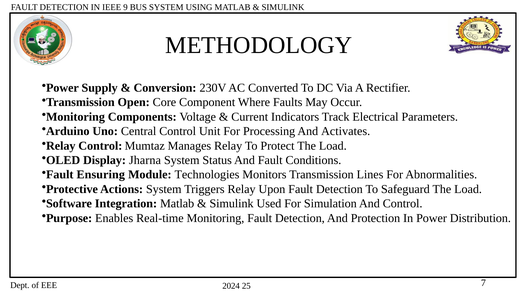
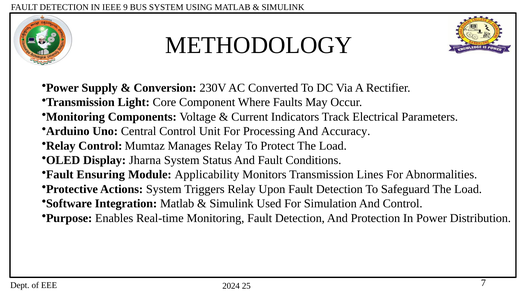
Open: Open -> Light (134, 102)
Activates: Activates -> Accuracy (346, 131)
Technologies: Technologies -> Applicability (207, 175)
